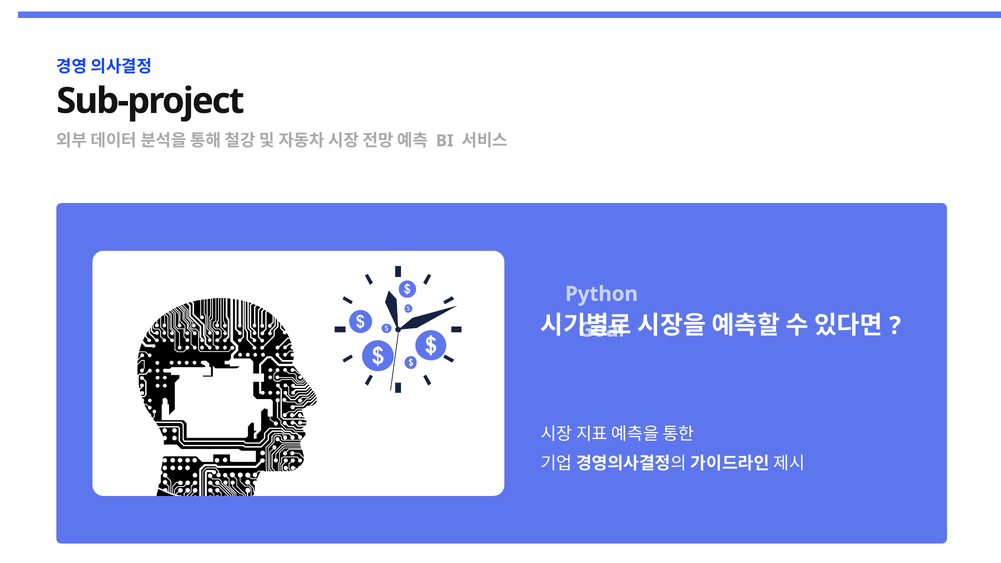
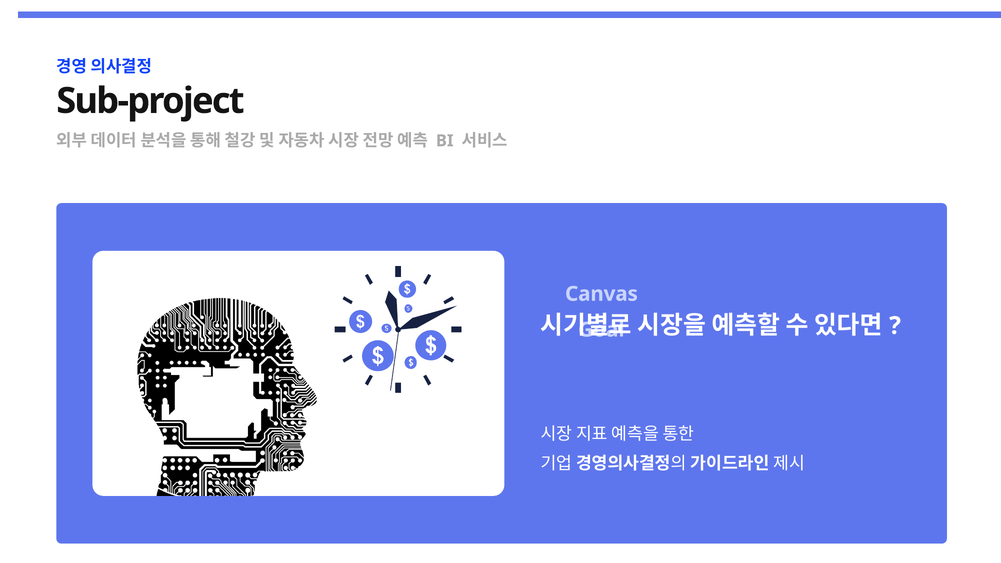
Python: Python -> Canvas (601, 294)
